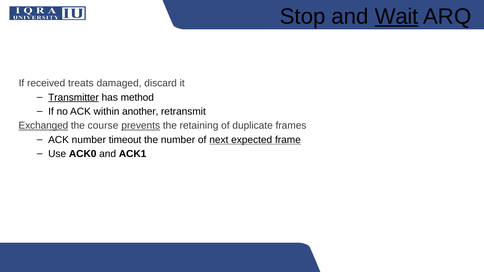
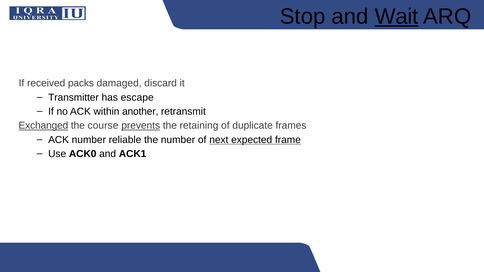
treats: treats -> packs (81, 83)
Transmitter underline: present -> none (74, 97)
method: method -> escape (137, 97)
timeout: timeout -> reliable (125, 140)
